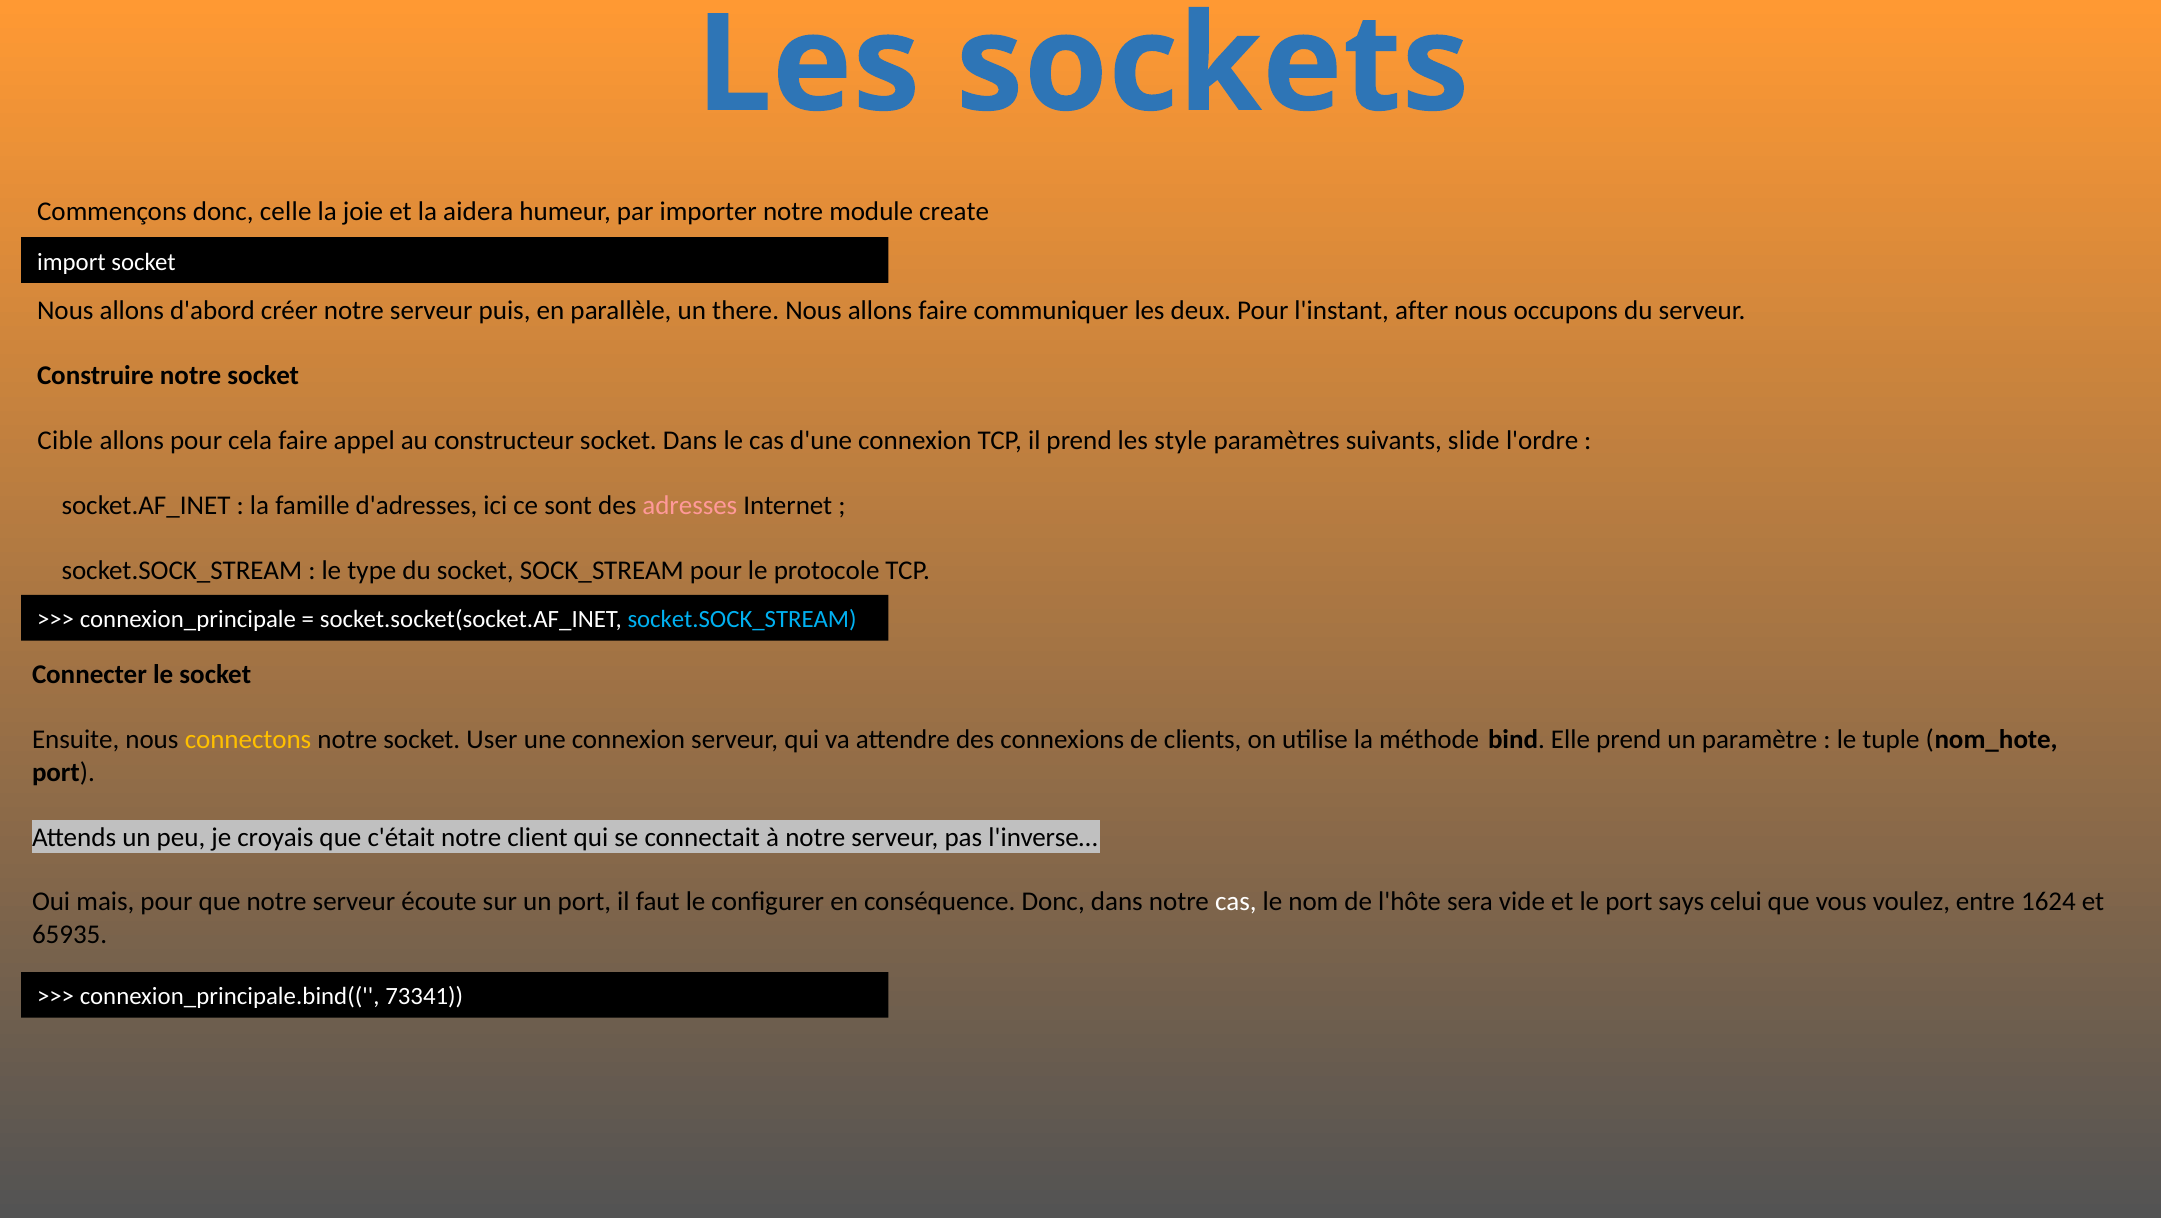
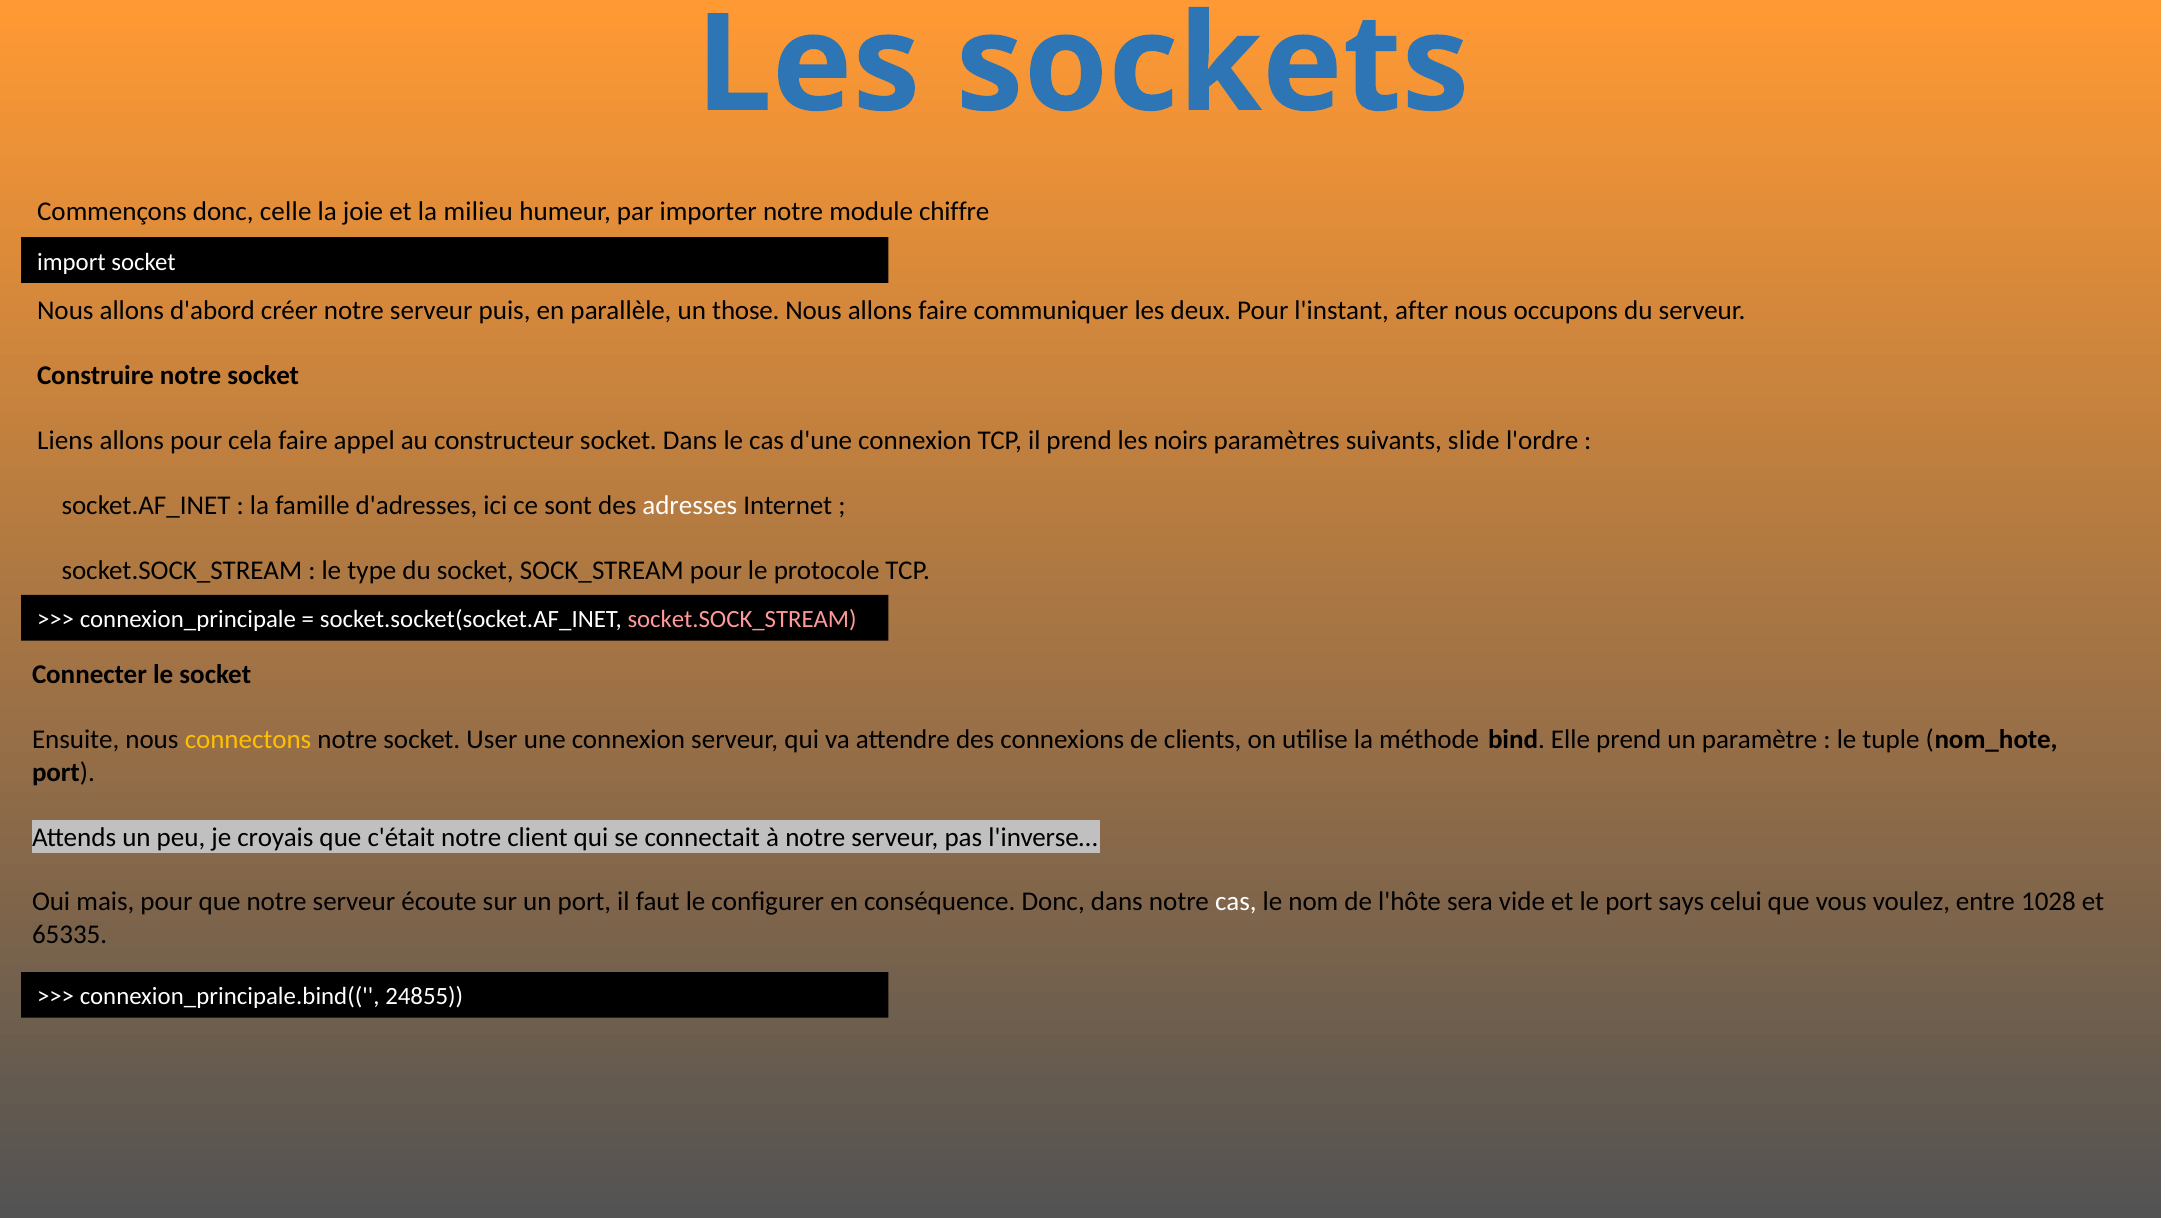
aidera: aidera -> milieu (478, 212)
create: create -> chiffre (954, 212)
there: there -> those (746, 310)
Cible: Cible -> Liens (65, 440)
style: style -> noirs (1181, 440)
adresses colour: pink -> white (690, 505)
socket.SOCK_STREAM colour: light blue -> pink (742, 620)
1624: 1624 -> 1028 (2048, 902)
65935: 65935 -> 65335 (70, 935)
73341: 73341 -> 24855 (424, 997)
